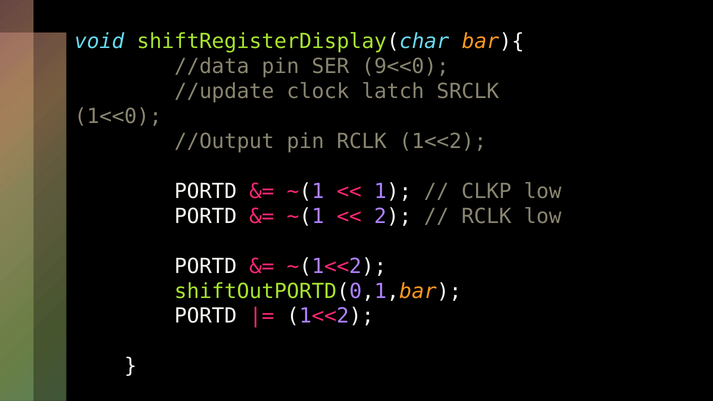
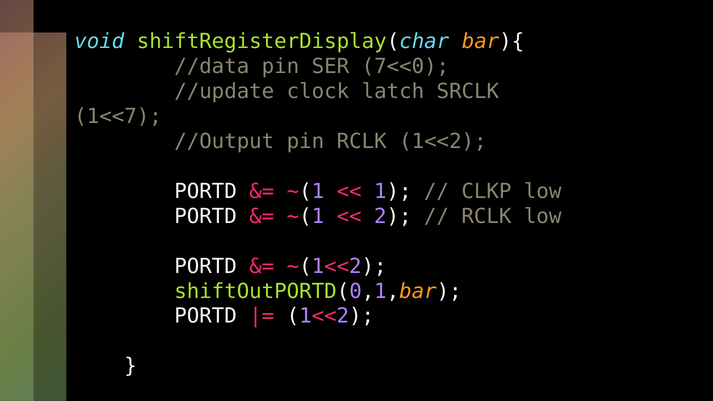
9<<0: 9<<0 -> 7<<0 (405, 66)
1<<0: 1<<0 -> 1<<7 (118, 116)
